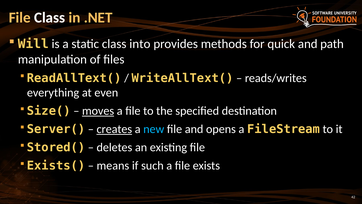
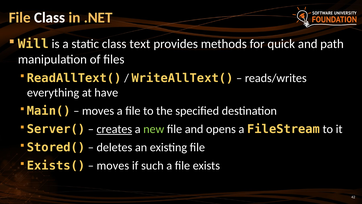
into: into -> text (140, 44)
even: even -> have (106, 92)
Size(: Size( -> Main( (49, 111)
moves underline: present -> none (98, 111)
new colour: light blue -> light green (154, 129)
means: means -> moves (113, 165)
